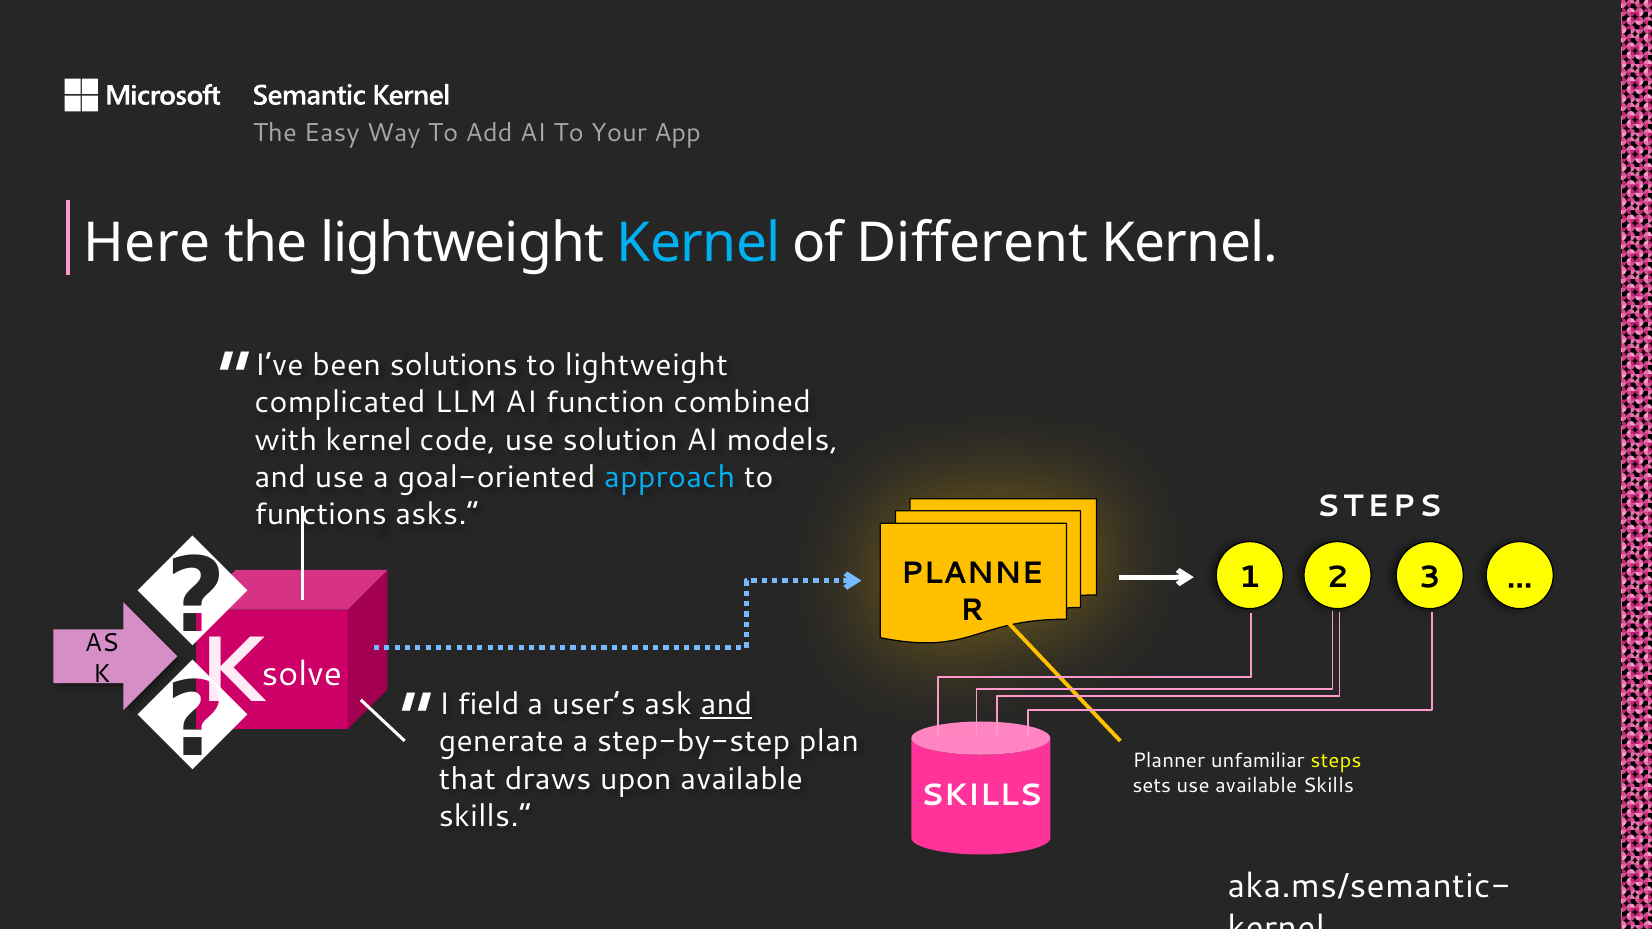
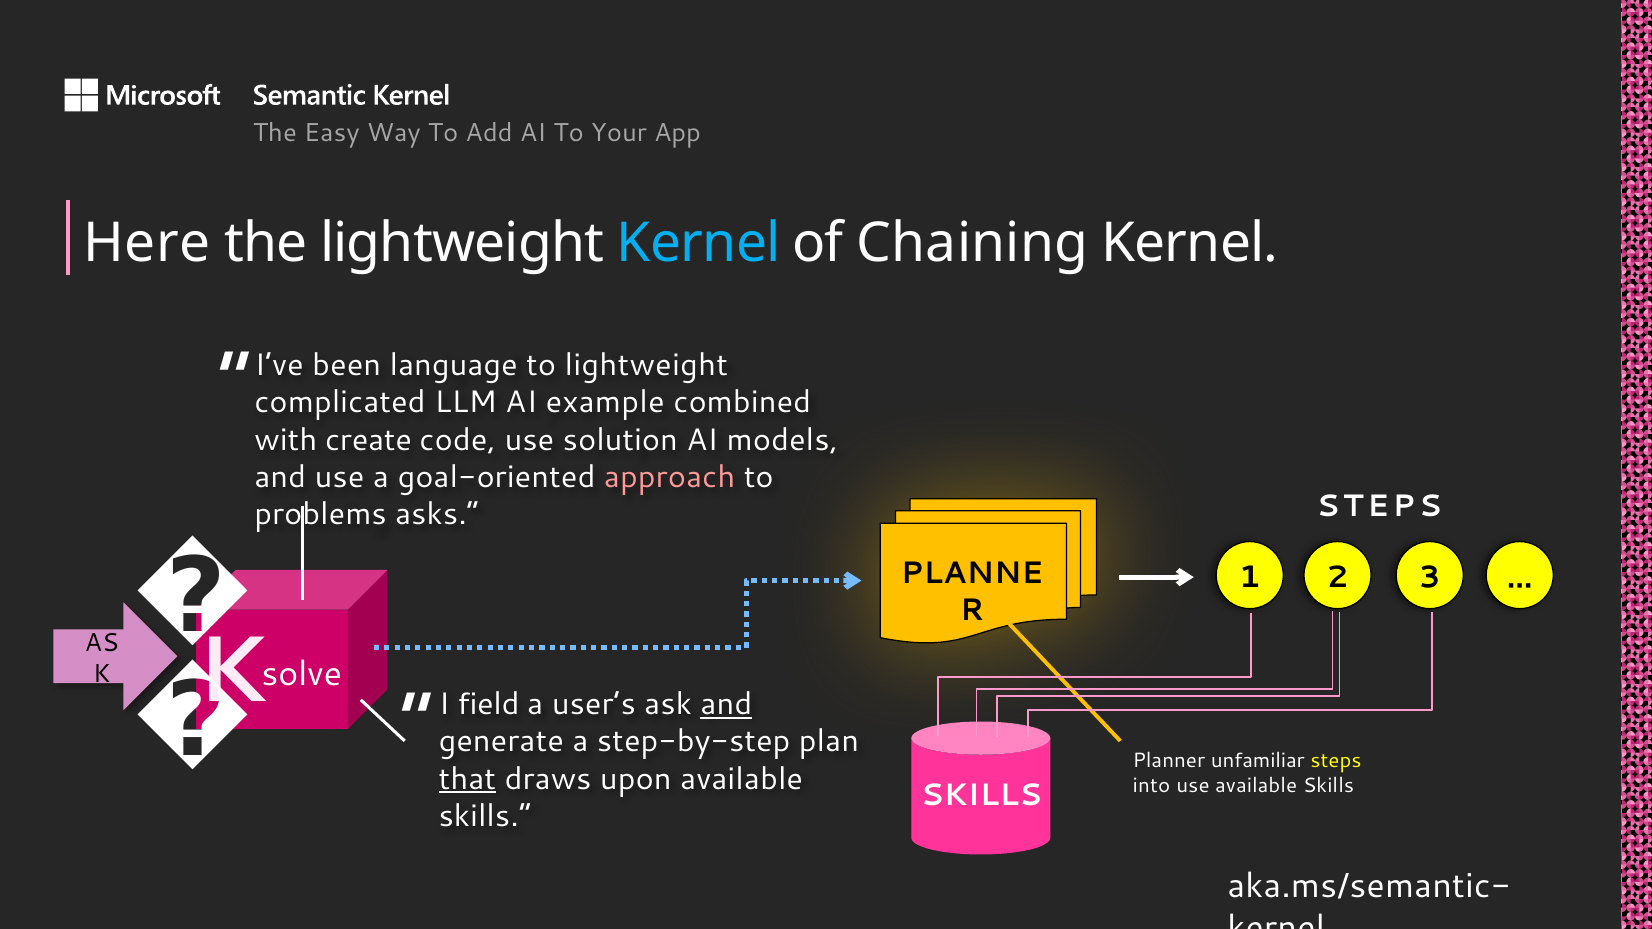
Different: Different -> Chaining (973, 243)
solutions: solutions -> language (454, 366)
function: function -> example (605, 403)
with kernel: kernel -> create (369, 440)
approach colour: light blue -> pink (670, 477)
functions: functions -> problems (321, 514)
that underline: none -> present (467, 779)
sets: sets -> into (1152, 786)
